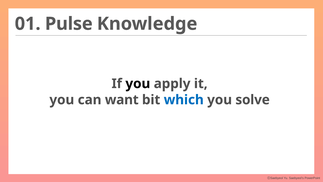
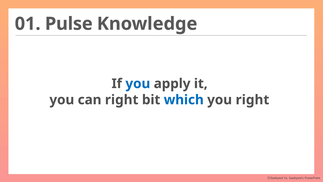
you colour: black -> blue (138, 84)
can want: want -> right (122, 100)
you solve: solve -> right (252, 100)
